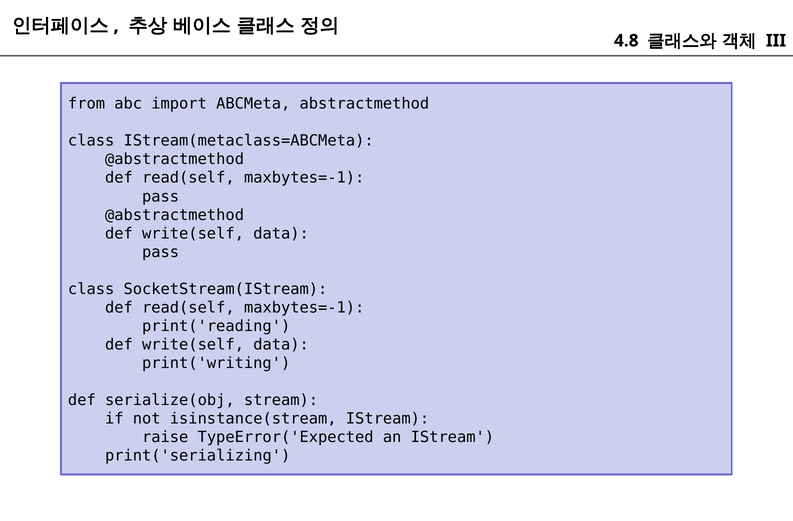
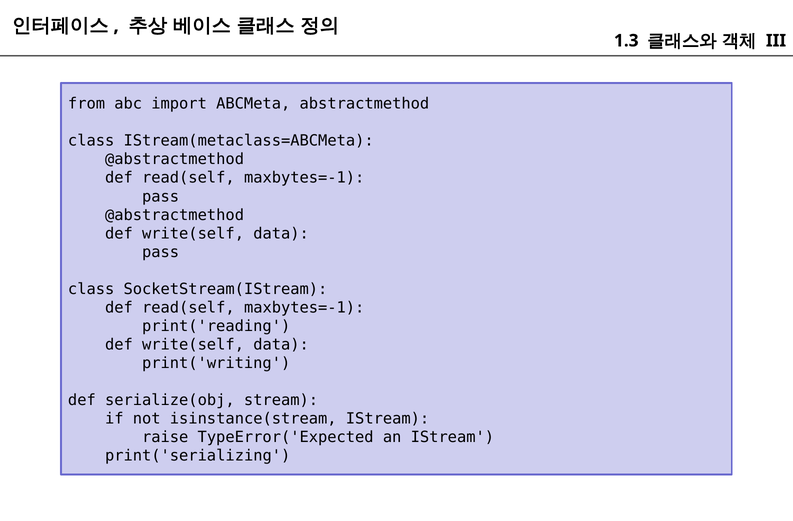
4.8: 4.8 -> 1.3 (626, 41)
